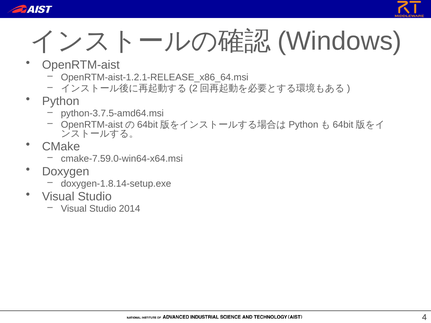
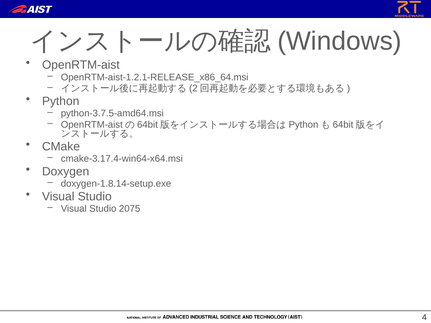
cmake-7.59.0-win64-x64.msi: cmake-7.59.0-win64-x64.msi -> cmake-3.17.4-win64-x64.msi (122, 159)
2014: 2014 -> 2075 (130, 209)
